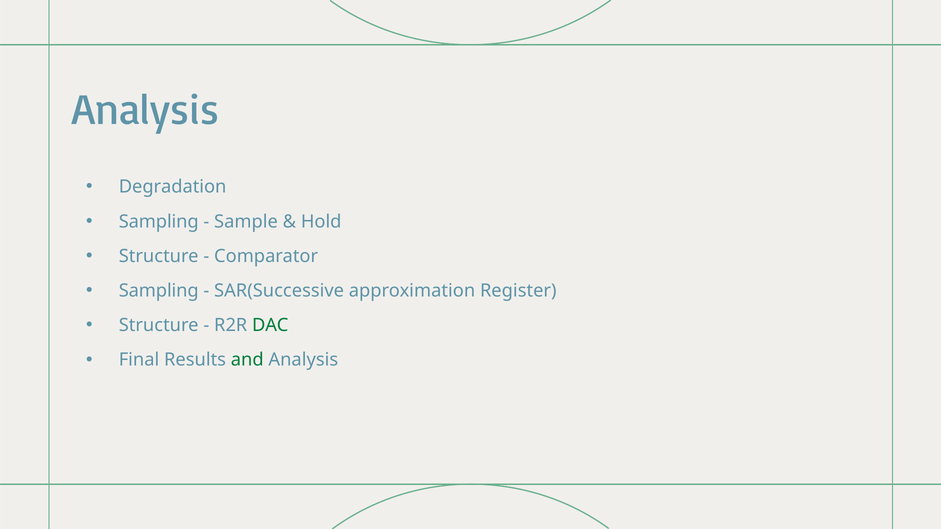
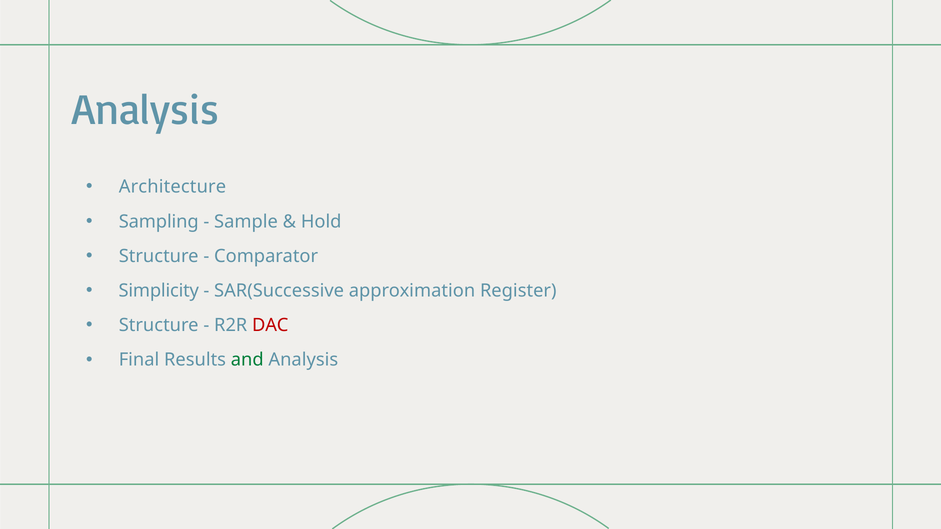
Degradation: Degradation -> Architecture (172, 187)
Sampling: Sampling -> Simplicity (159, 291)
DAC colour: green -> red (270, 326)
